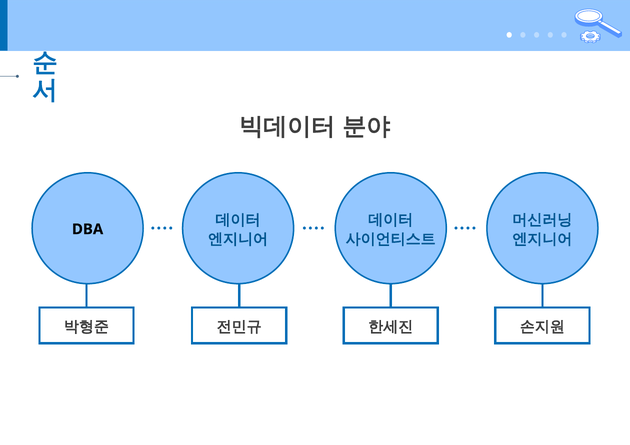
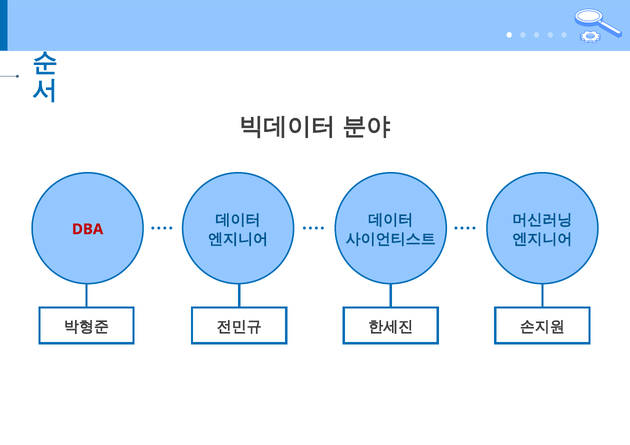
DBA colour: black -> red (88, 229)
